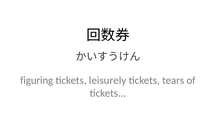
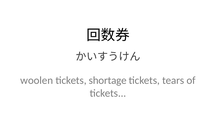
figuring: figuring -> woolen (37, 81)
leisurely: leisurely -> shortage (108, 81)
